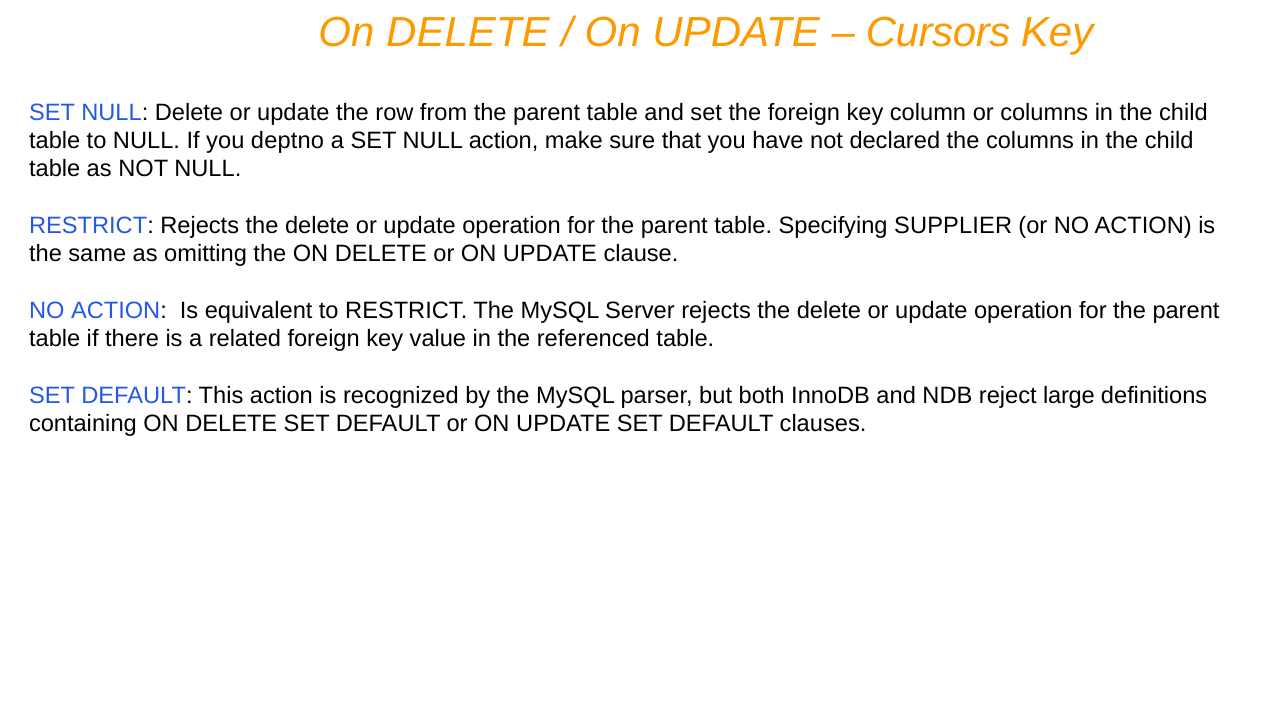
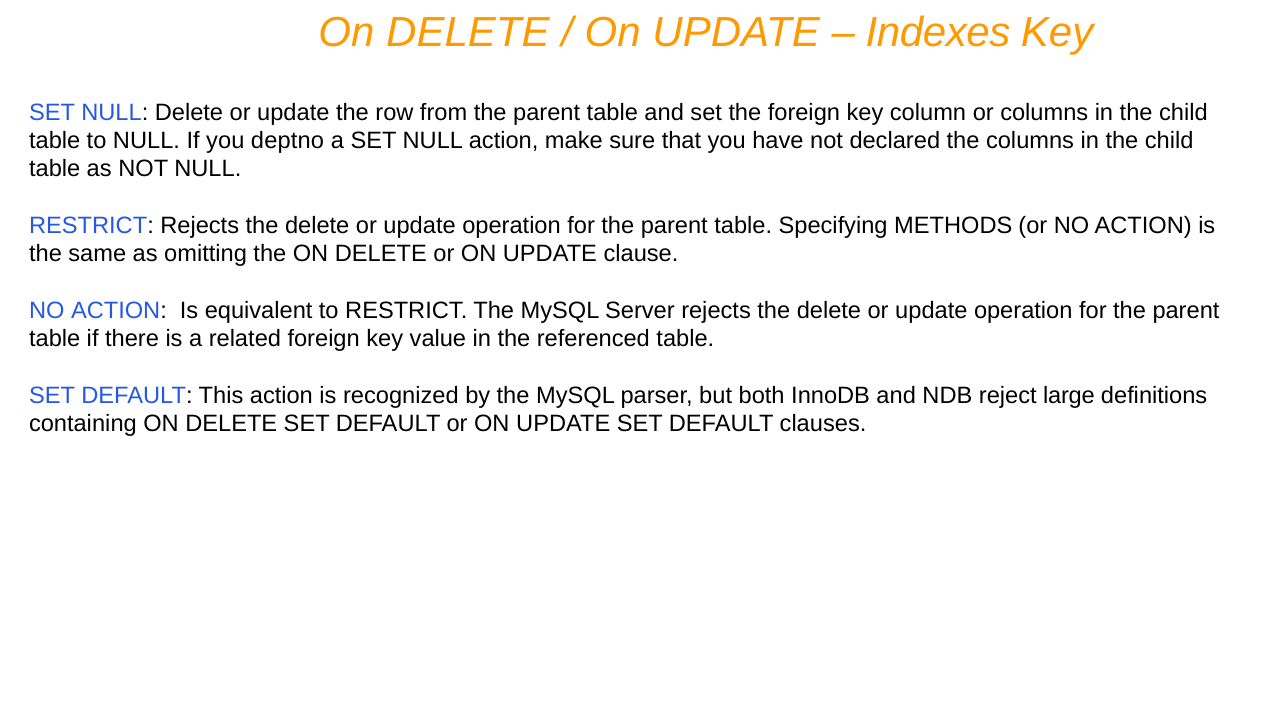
Cursors: Cursors -> Indexes (938, 33)
SUPPLIER: SUPPLIER -> METHODS (953, 226)
